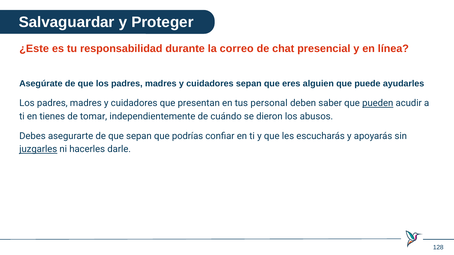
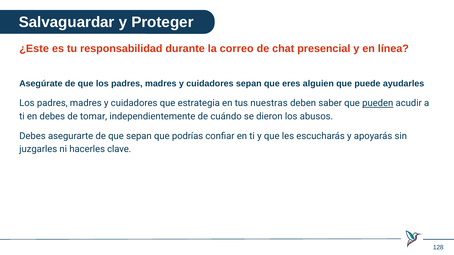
presentan: presentan -> estrategia (199, 103)
personal: personal -> nuestras (269, 103)
en tienes: tienes -> debes (52, 116)
juzgarles underline: present -> none (38, 149)
darle: darle -> clave (119, 149)
